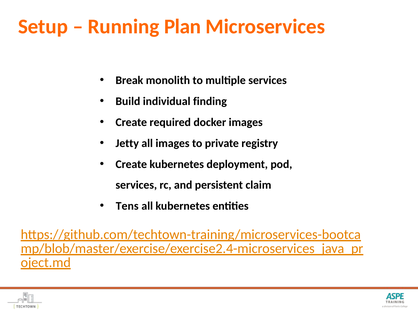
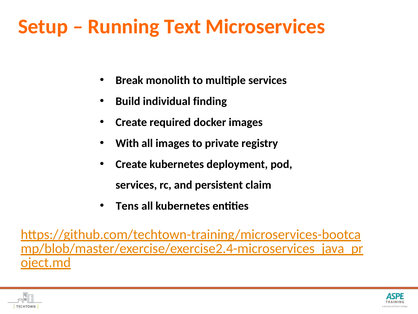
Plan: Plan -> Text (183, 27)
Jetty: Jetty -> With (127, 143)
